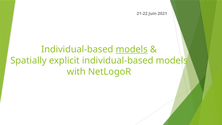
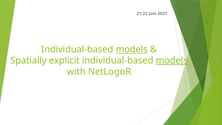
models underline: none -> present (172, 60)
